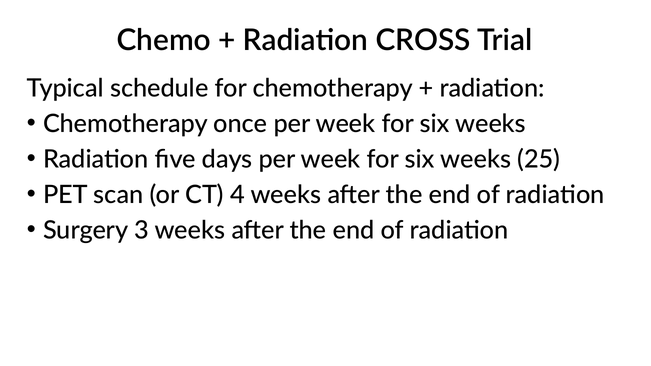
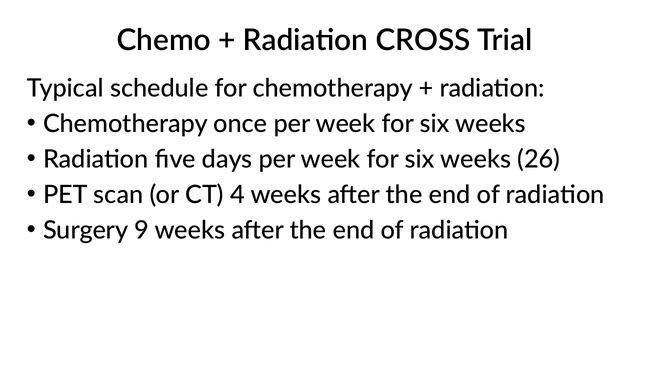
25: 25 -> 26 (539, 160)
3: 3 -> 9 (141, 230)
